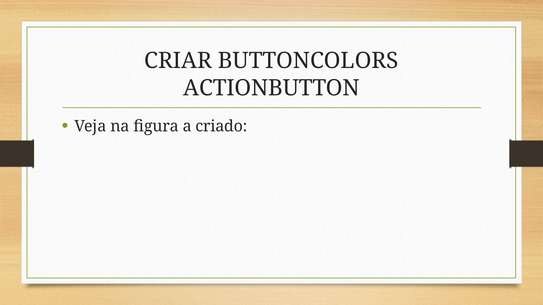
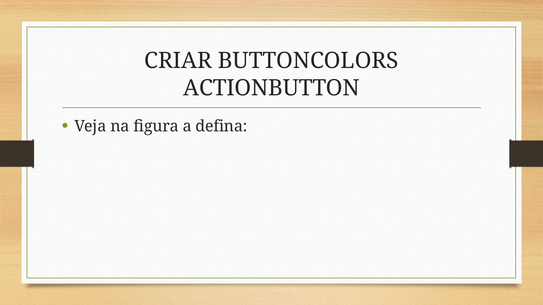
criado: criado -> defina (221, 127)
